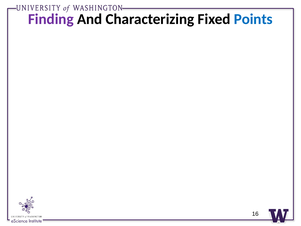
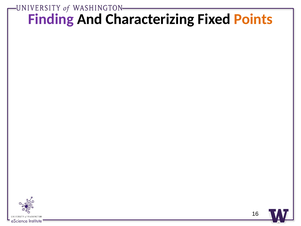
Points colour: blue -> orange (253, 19)
